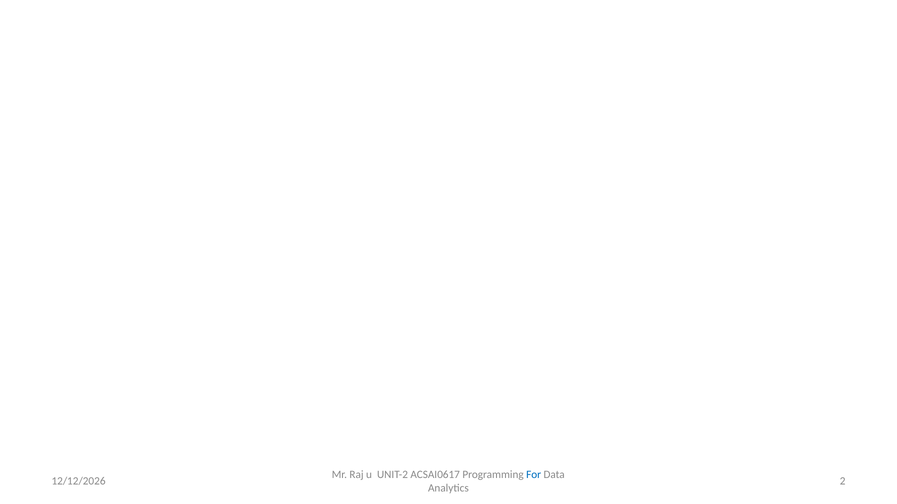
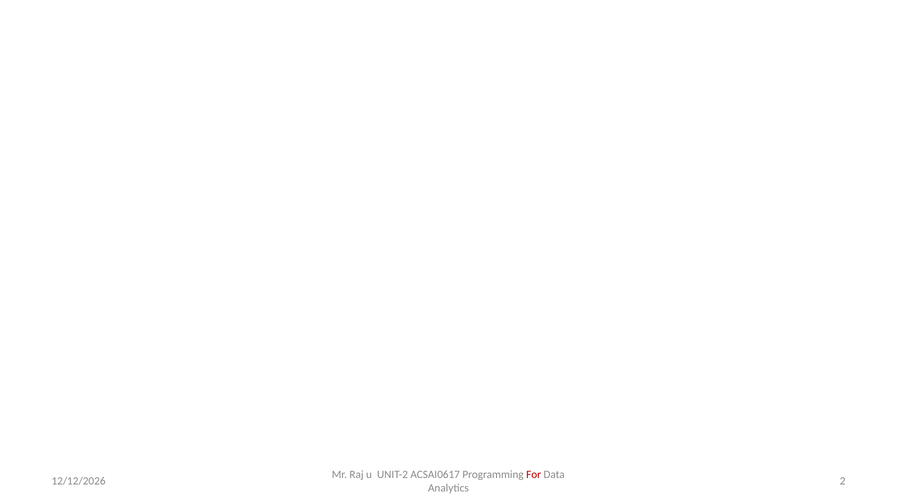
For colour: blue -> red (534, 475)
